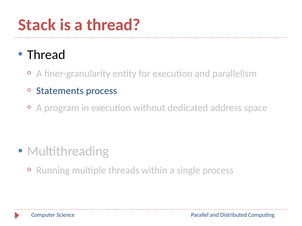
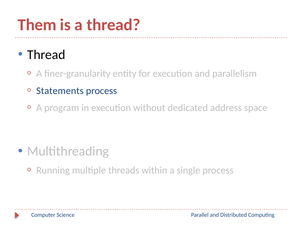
Stack: Stack -> Them (37, 25)
